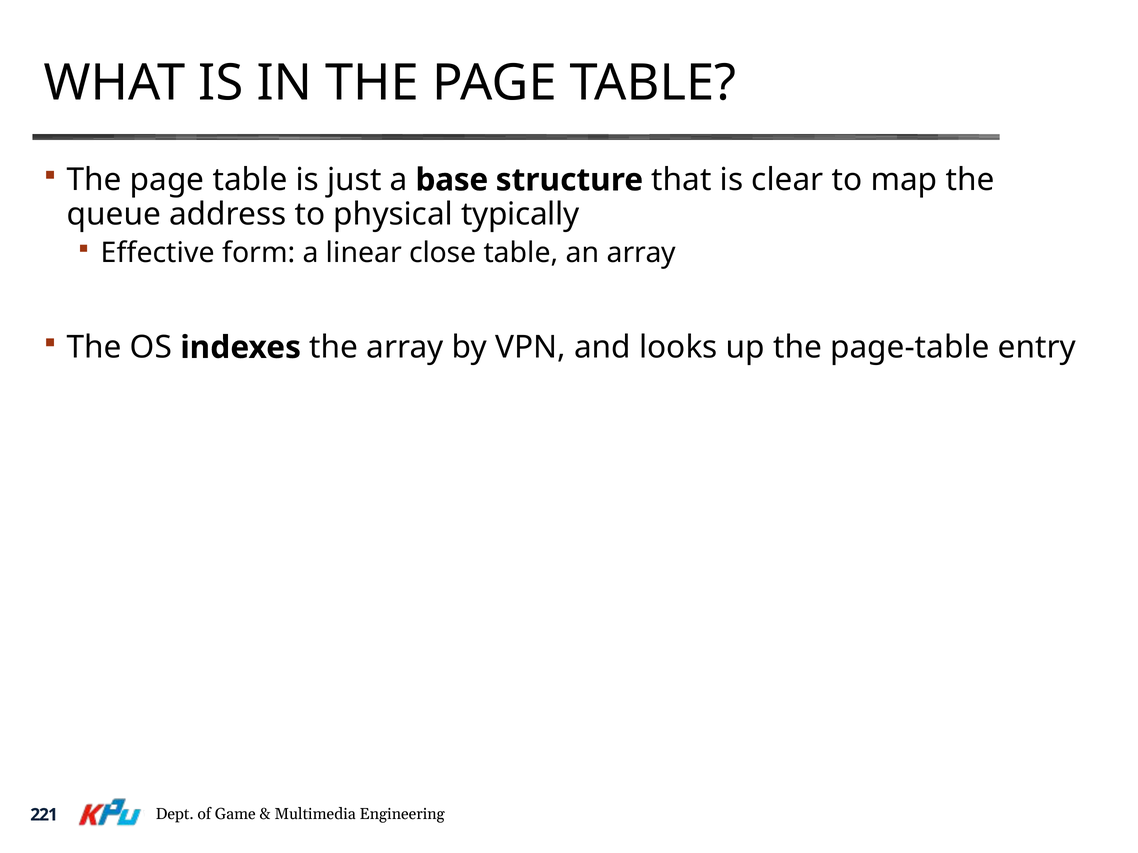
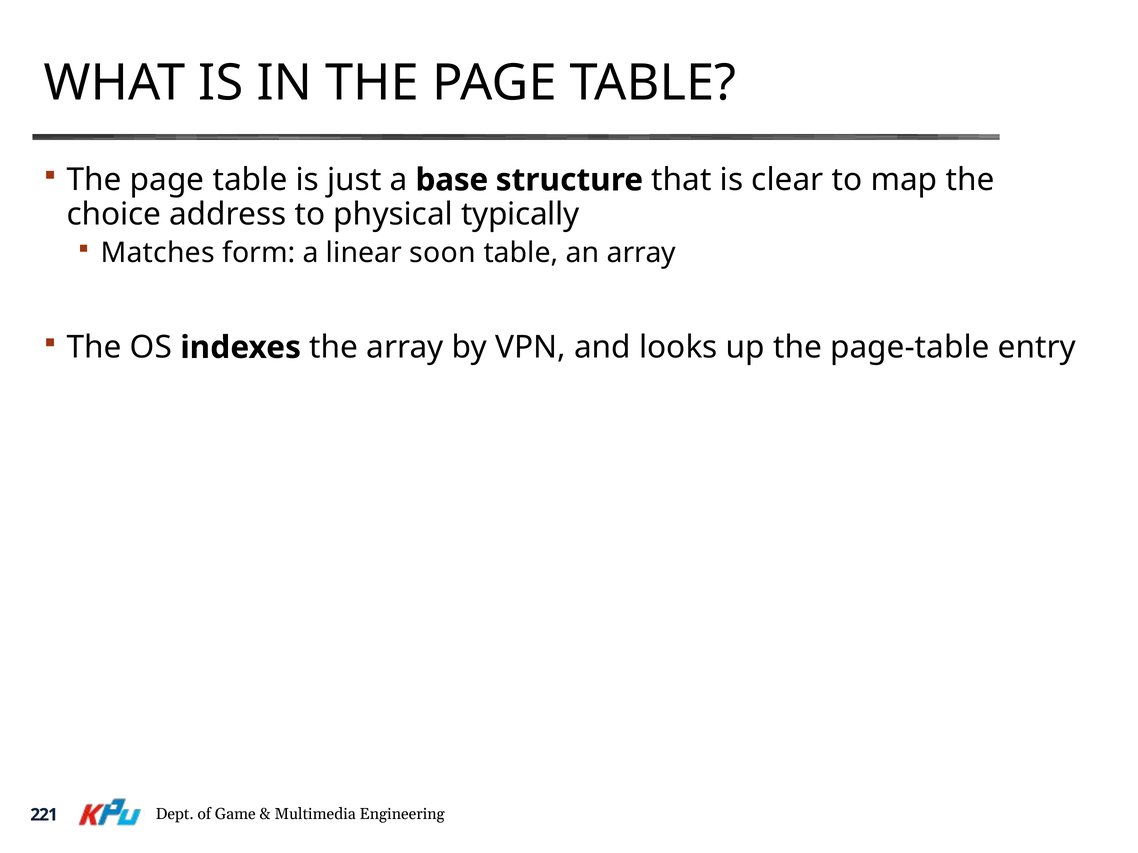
queue: queue -> choice (114, 214)
Effective: Effective -> Matches (158, 253)
close: close -> soon (443, 253)
